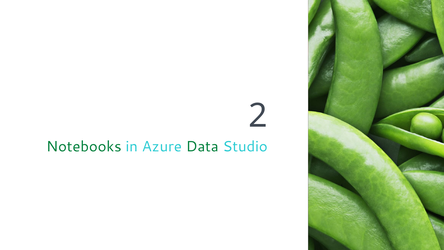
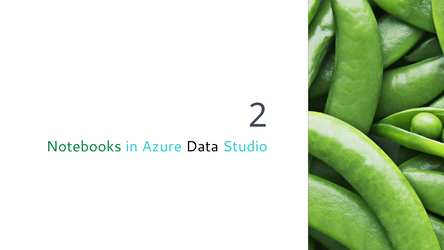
Data colour: green -> black (202, 147)
